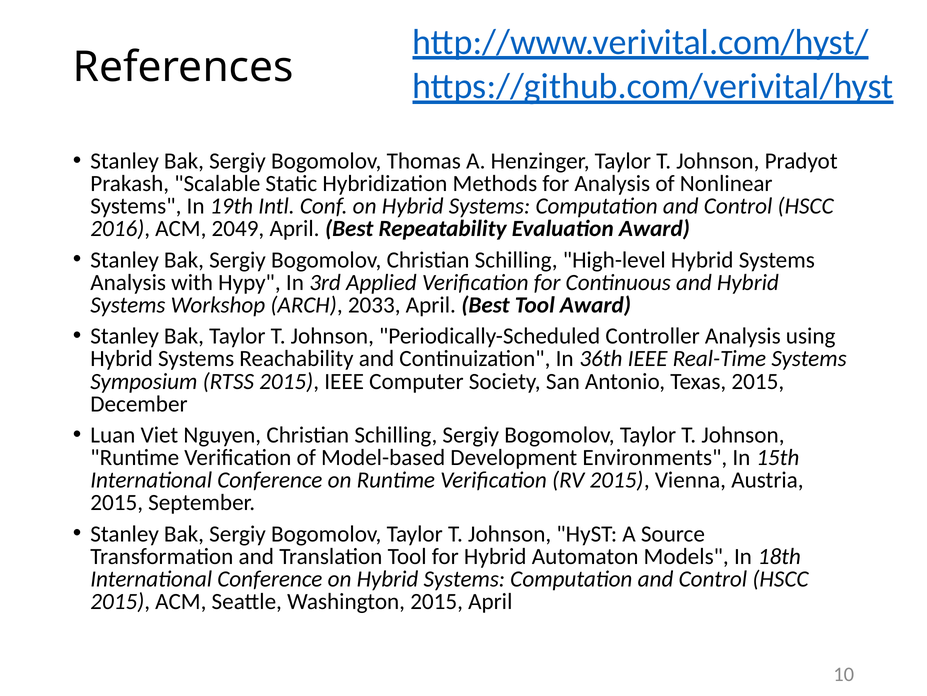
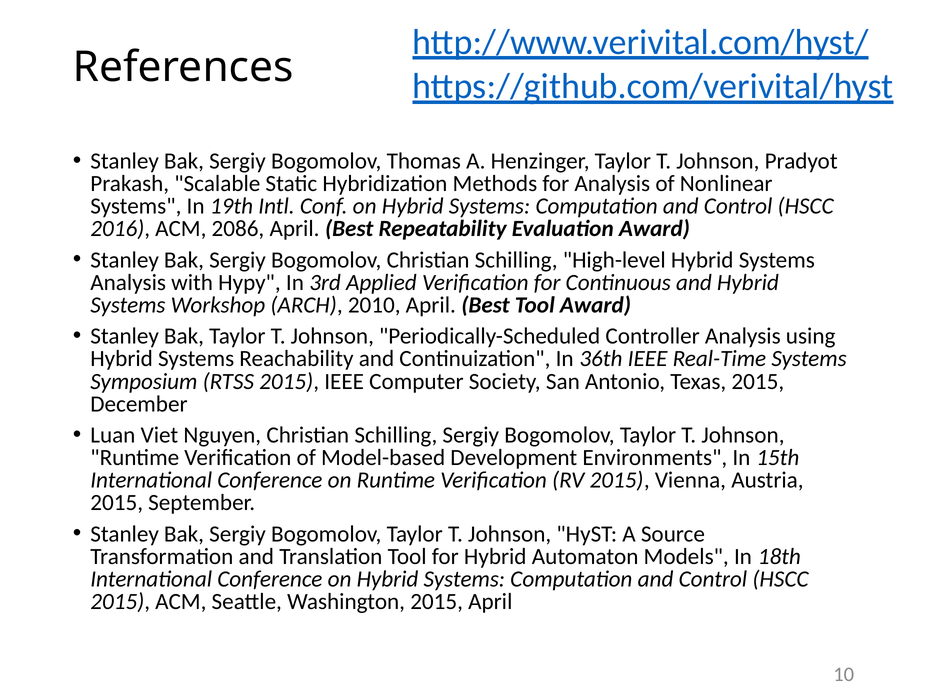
2049: 2049 -> 2086 (238, 228)
2033: 2033 -> 2010 (374, 305)
